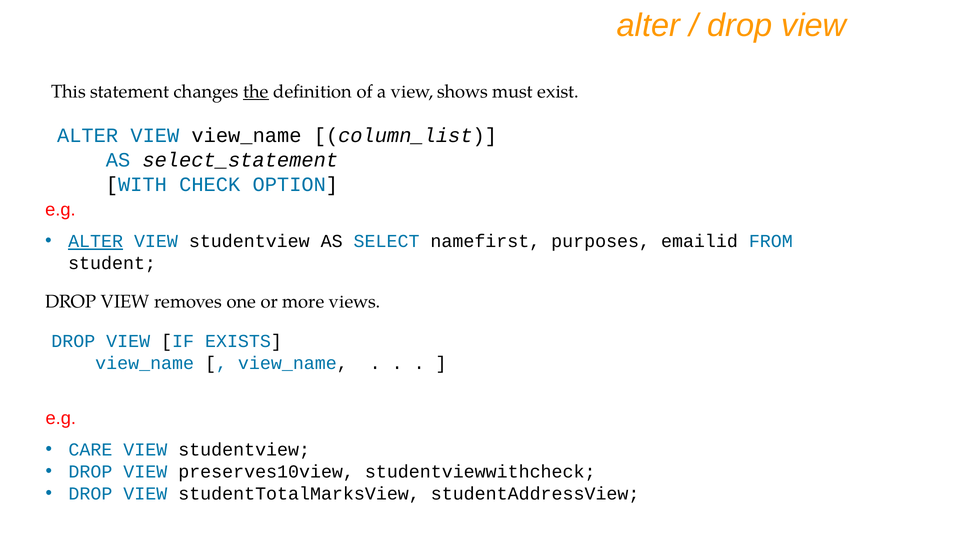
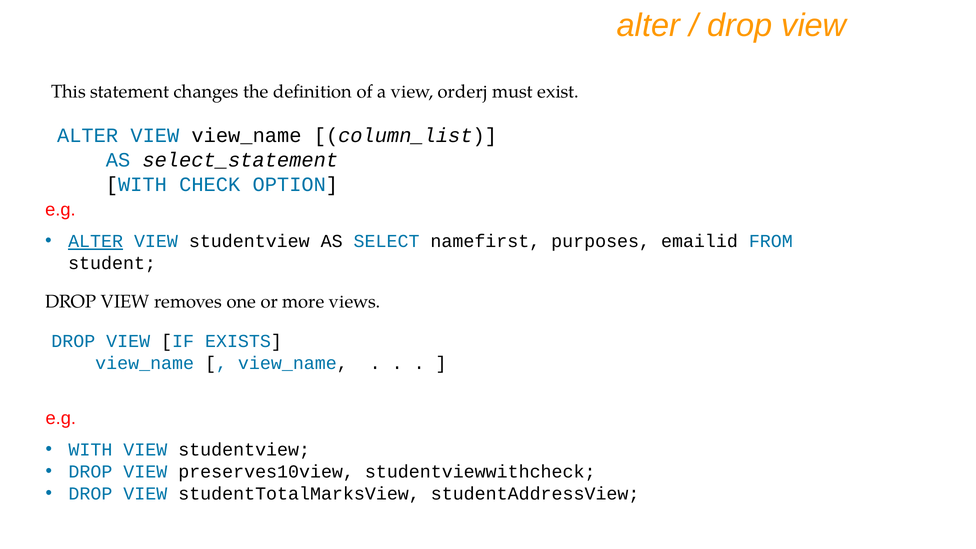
the underline: present -> none (256, 91)
shows: shows -> orderj (463, 91)
CARE: CARE -> WITH (90, 450)
